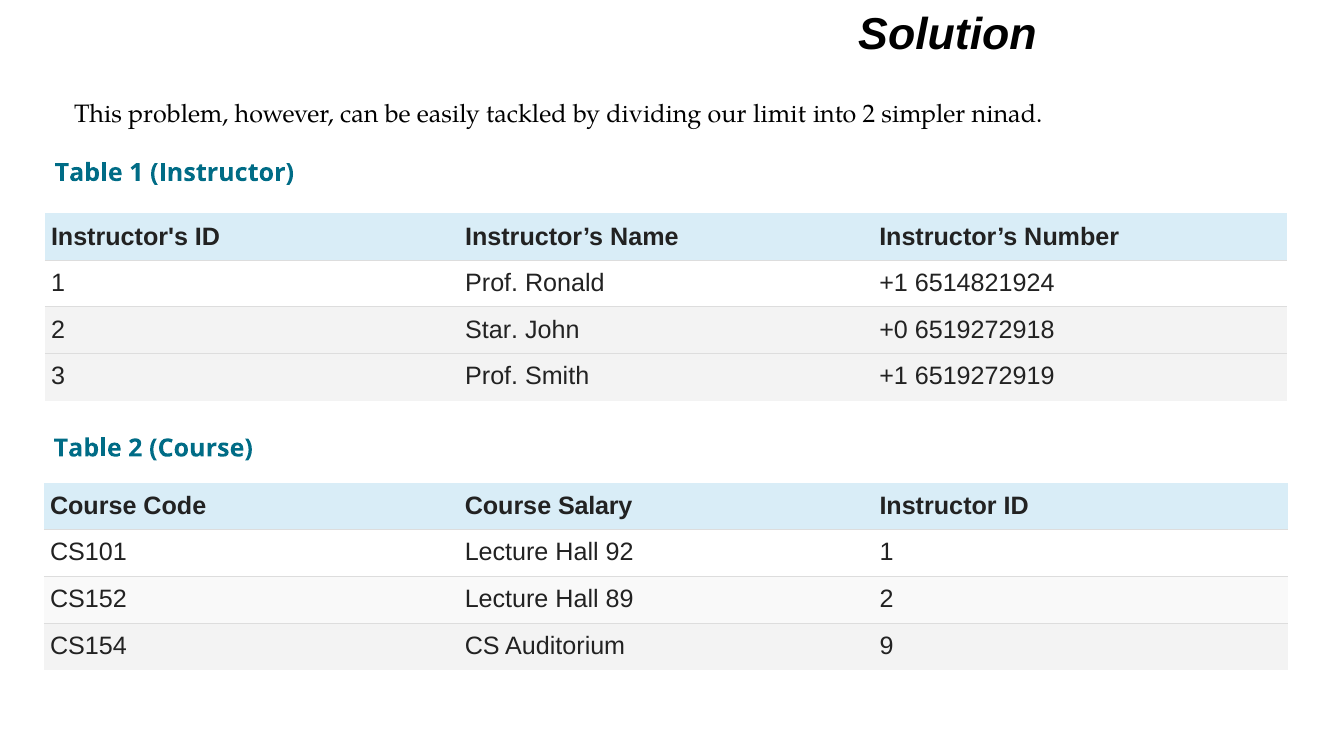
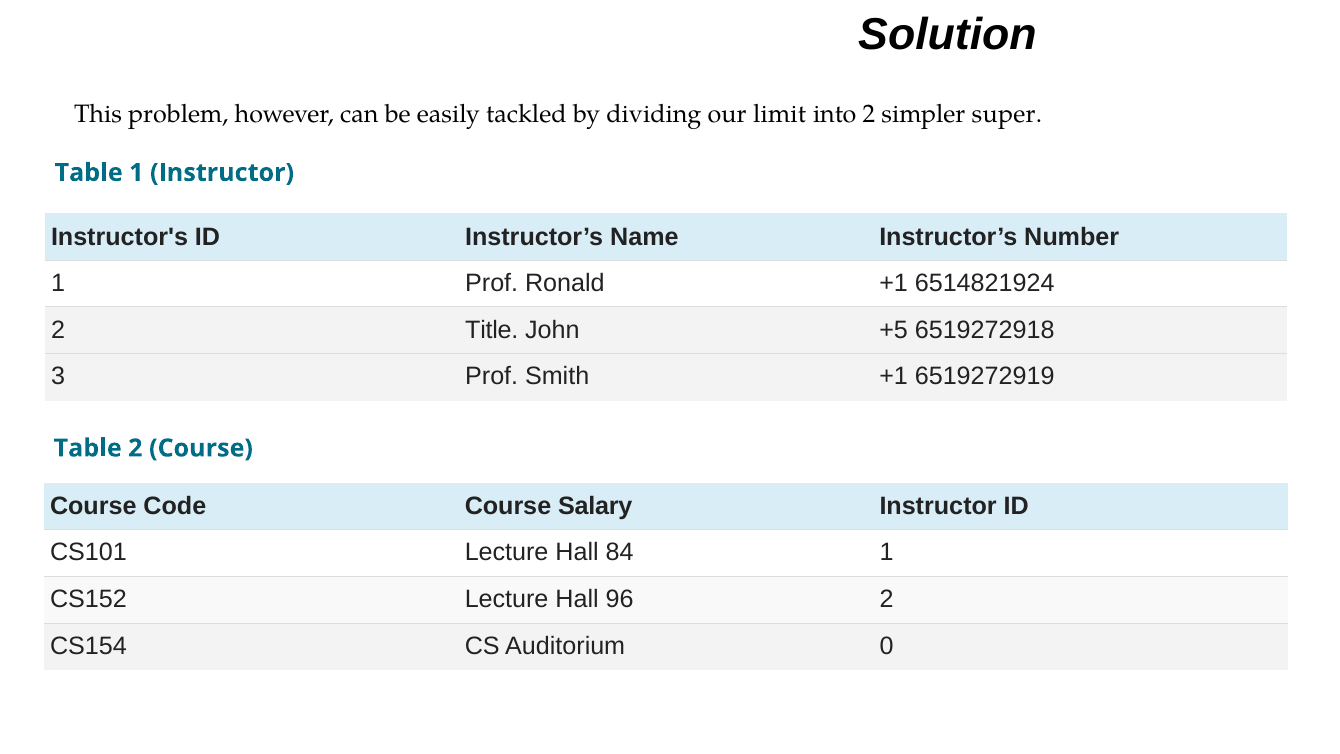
ninad: ninad -> super (1007, 114)
Star: Star -> Title (492, 330)
+0: +0 -> +5 (894, 330)
92: 92 -> 84 (620, 552)
89: 89 -> 96 (620, 599)
9: 9 -> 0 (887, 646)
